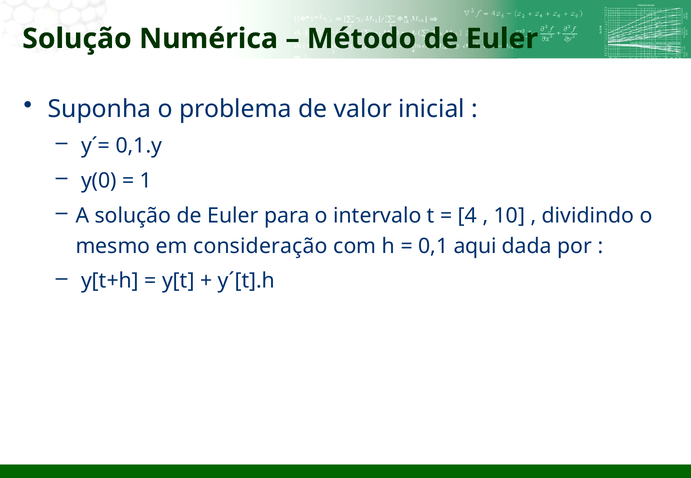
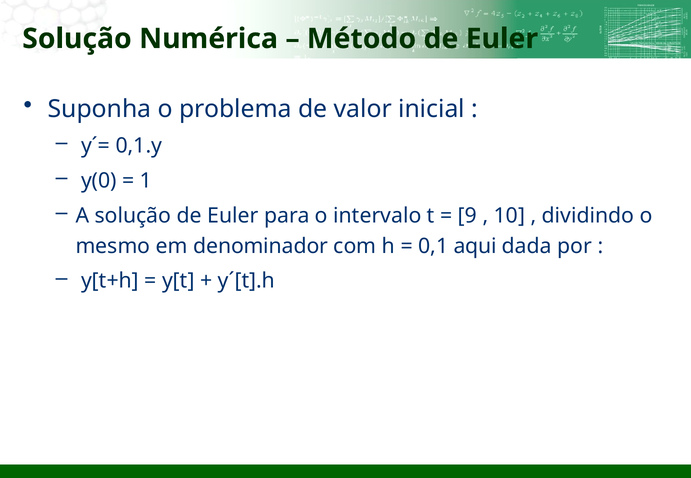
4: 4 -> 9 (467, 216)
consideração: consideração -> denominador (261, 246)
